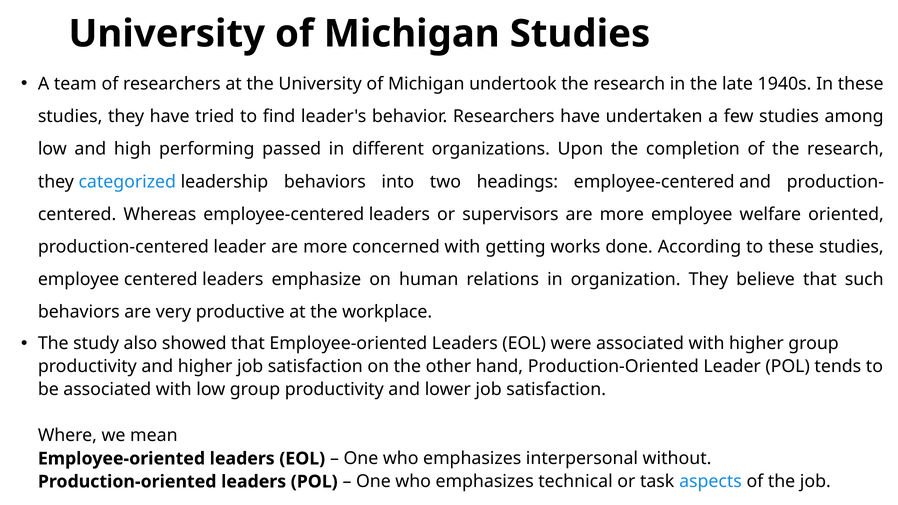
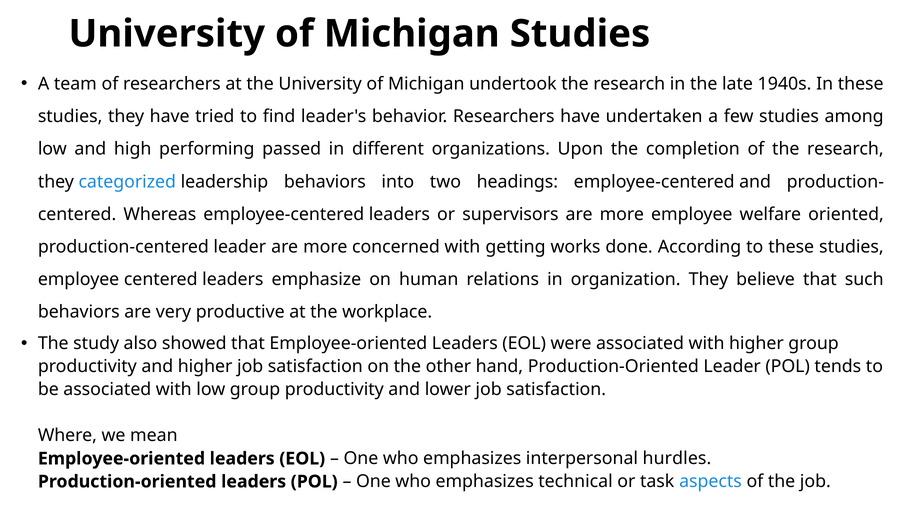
without: without -> hurdles (677, 459)
